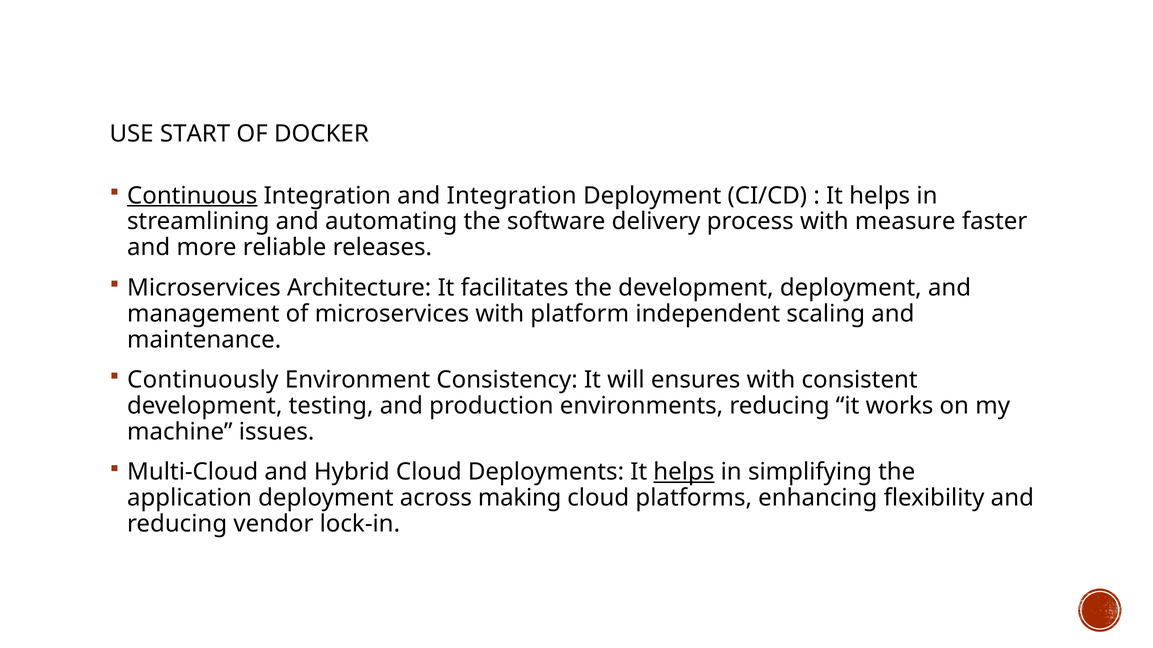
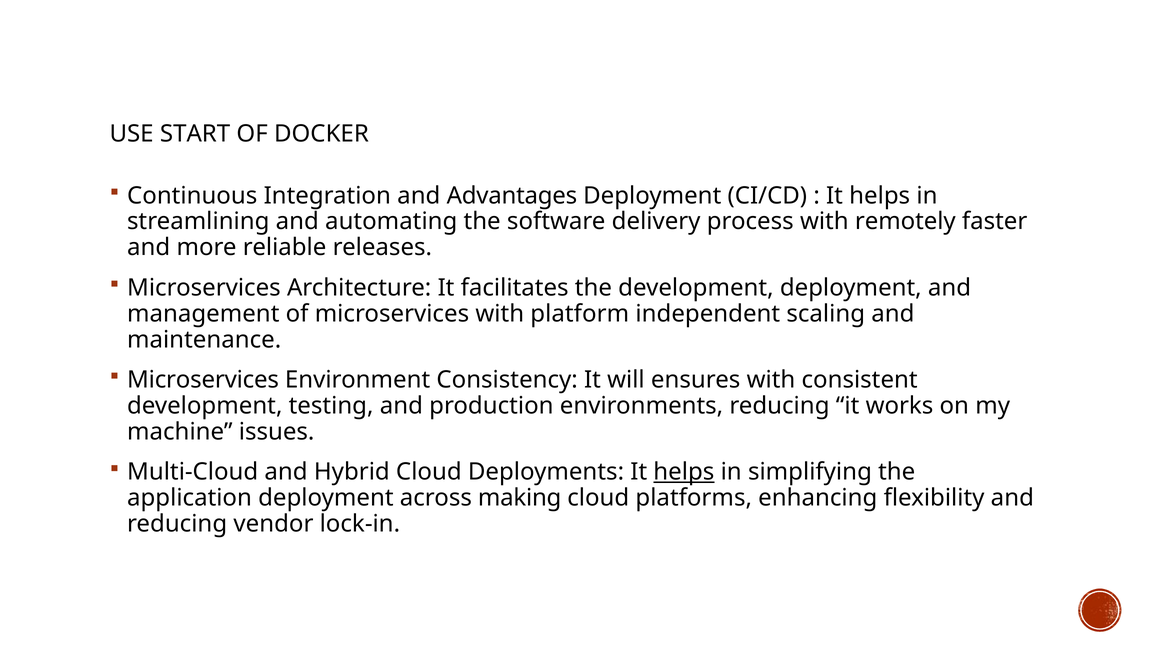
Continuous underline: present -> none (192, 196)
and Integration: Integration -> Advantages (512, 196)
measure: measure -> remotely (905, 222)
Continuously: Continuously -> Microservices (203, 380)
